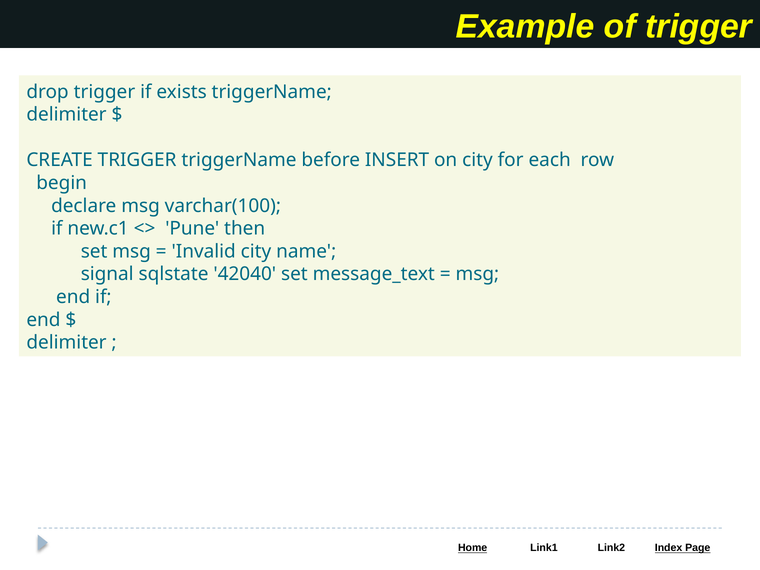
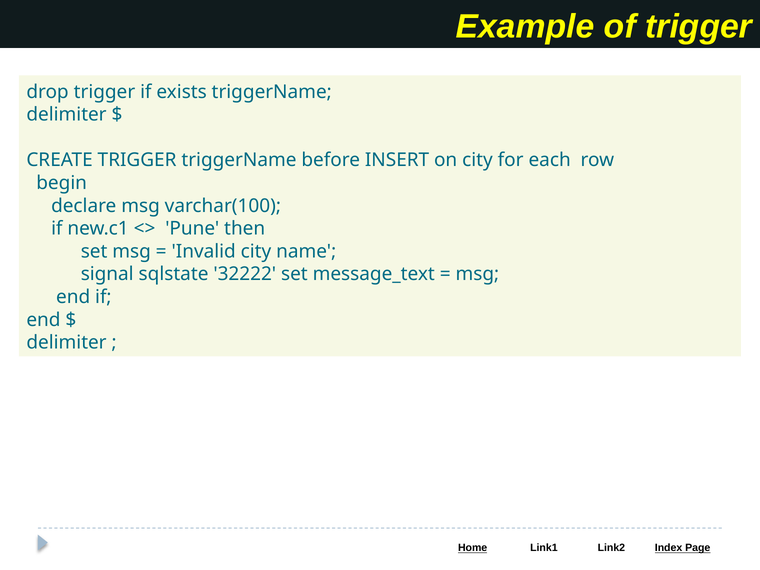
42040: 42040 -> 32222 (245, 274)
